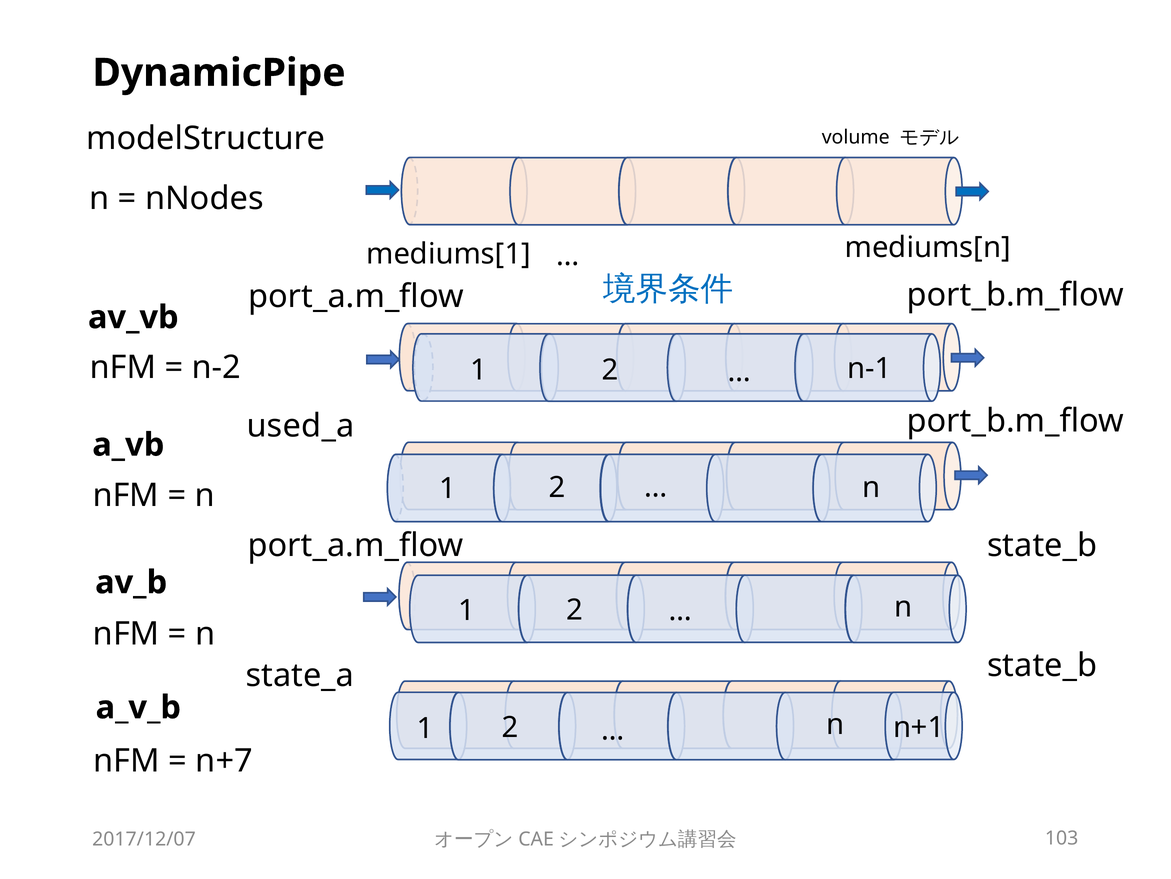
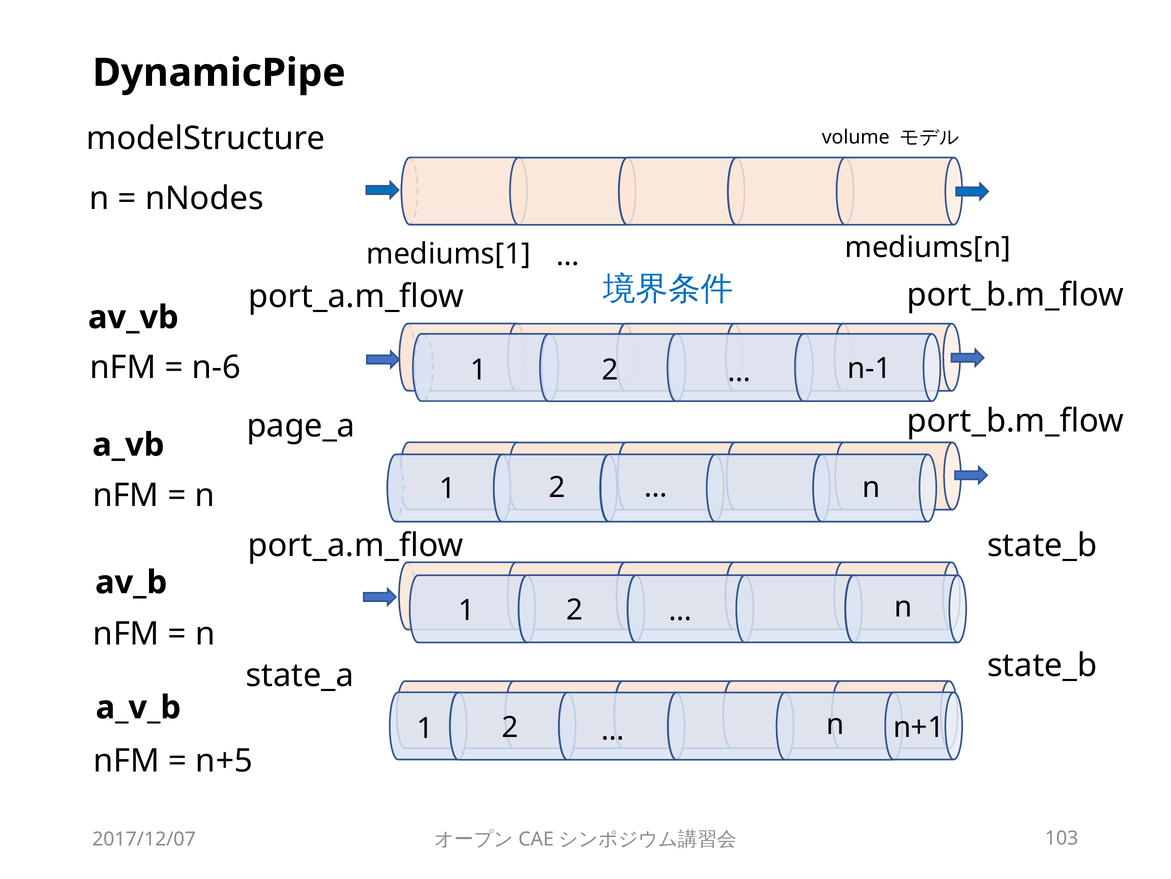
n-2: n-2 -> n-6 (216, 367)
used_a: used_a -> page_a (301, 426)
n+7: n+7 -> n+5 (224, 761)
